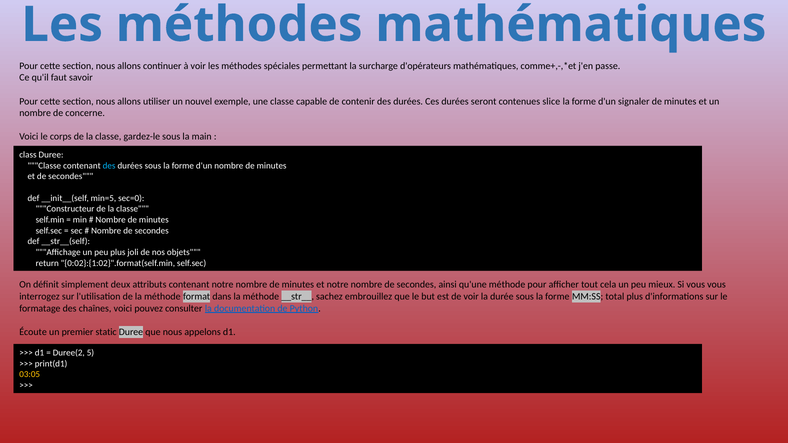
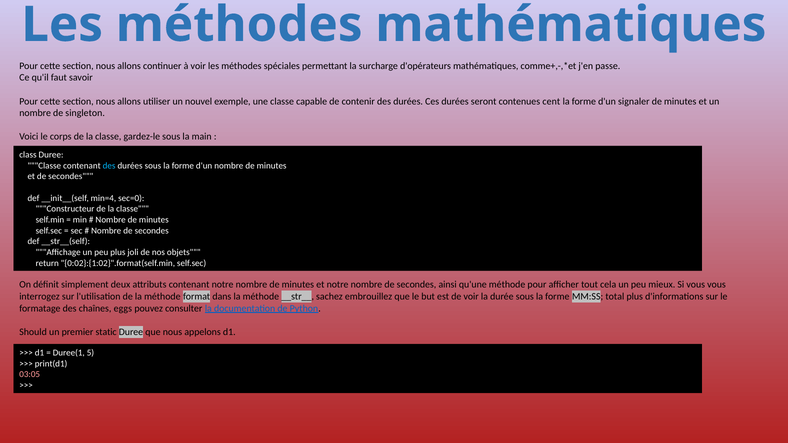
slice: slice -> cent (551, 101)
concerne: concerne -> singleton (85, 113)
min=5: min=5 -> min=4 (103, 198)
chaînes voici: voici -> eggs (123, 308)
Écoute: Écoute -> Should (33, 332)
Duree(2: Duree(2 -> Duree(1 (69, 353)
03:05 colour: yellow -> pink (30, 375)
